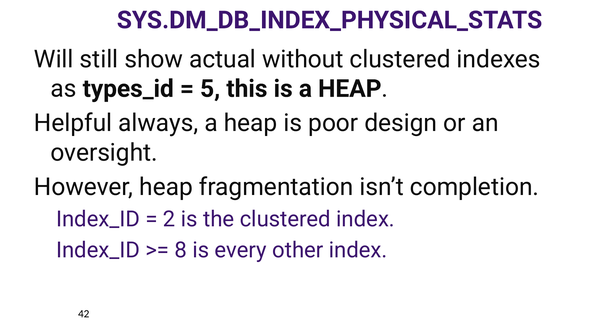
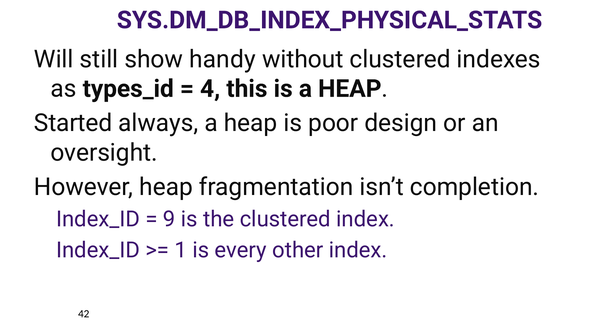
actual: actual -> handy (222, 59)
5: 5 -> 4 (210, 89)
Helpful: Helpful -> Started (73, 123)
2: 2 -> 9 (169, 219)
8: 8 -> 1 (181, 250)
